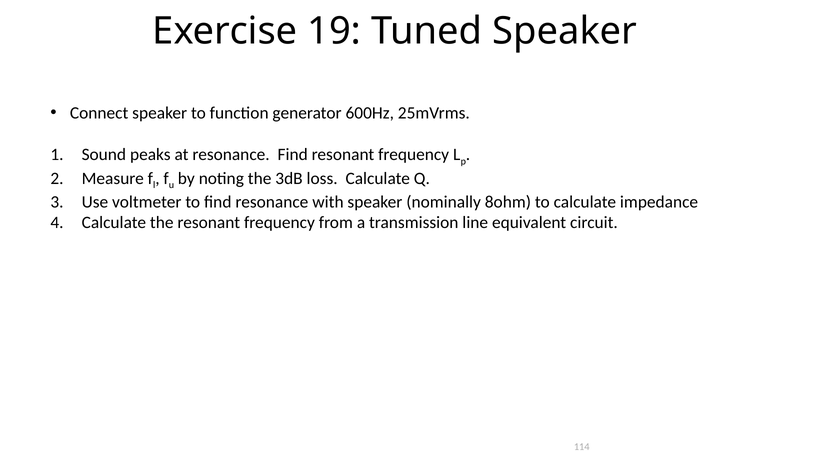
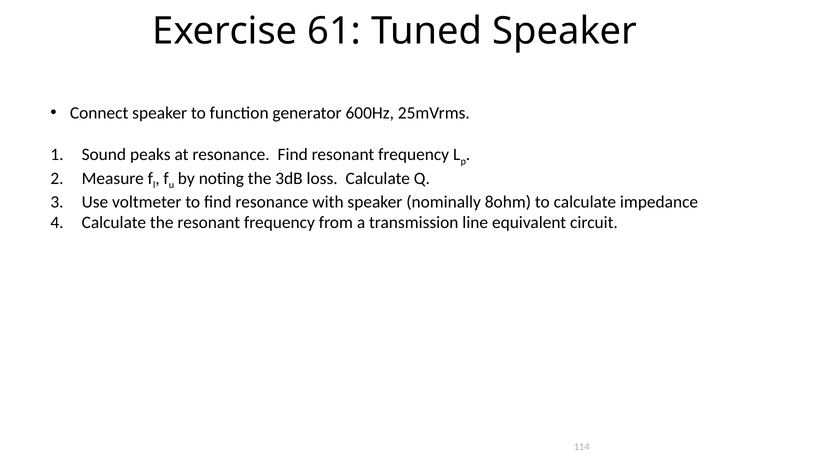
19: 19 -> 61 (334, 31)
